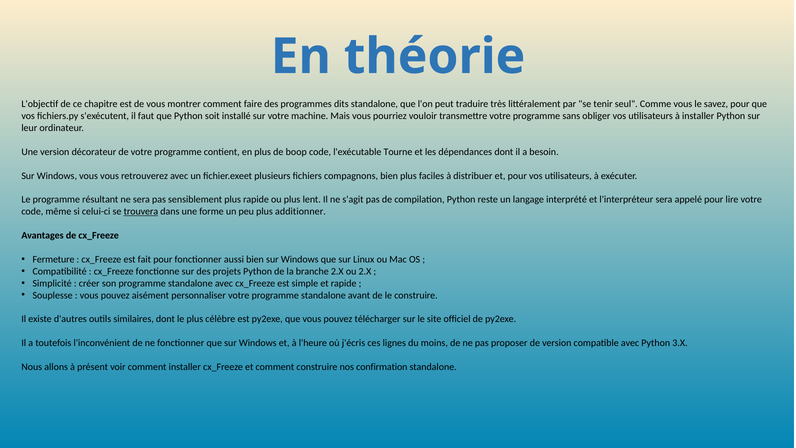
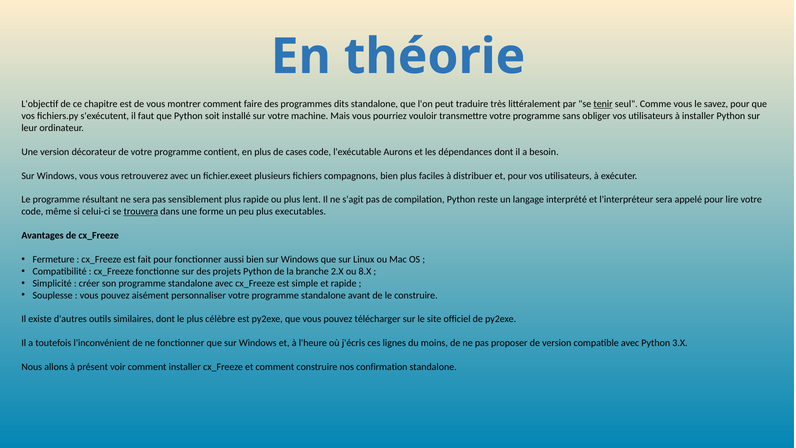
tenir underline: none -> present (603, 104)
boop: boop -> cases (296, 152)
Tourne: Tourne -> Aurons (398, 152)
additionner: additionner -> executables (301, 211)
ou 2.X: 2.X -> 8.X (365, 271)
